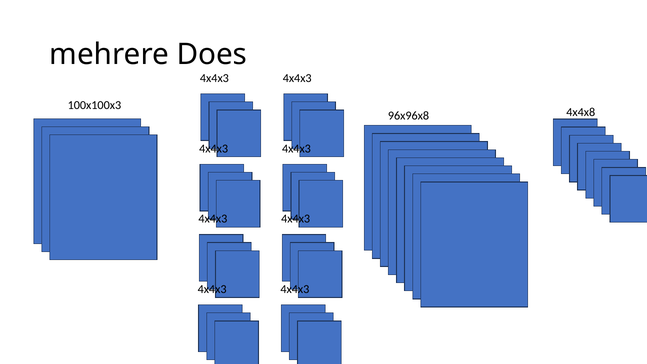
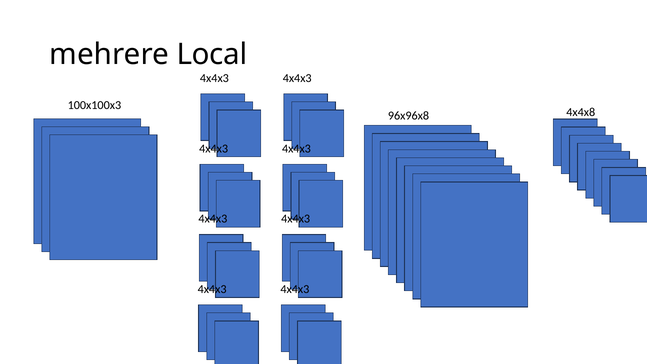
Does: Does -> Local (212, 54)
